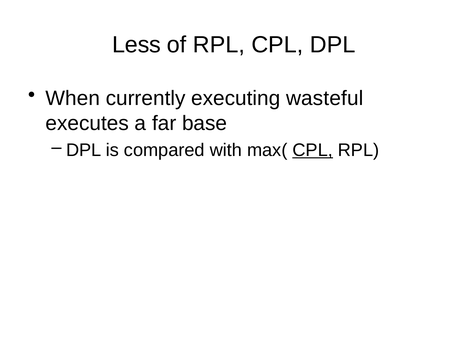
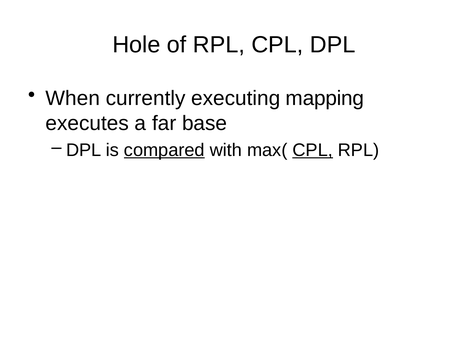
Less: Less -> Hole (136, 45)
wasteful: wasteful -> mapping (325, 98)
compared underline: none -> present (164, 150)
